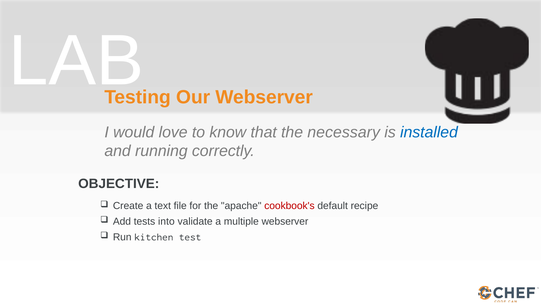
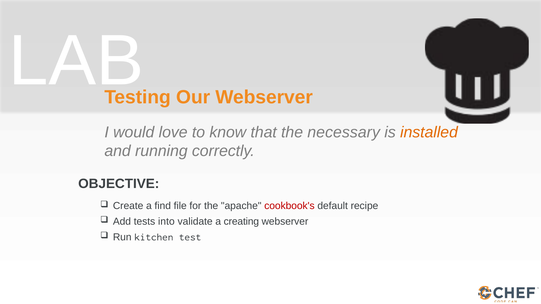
installed colour: blue -> orange (429, 132)
text: text -> find (163, 206)
multiple: multiple -> creating (241, 222)
